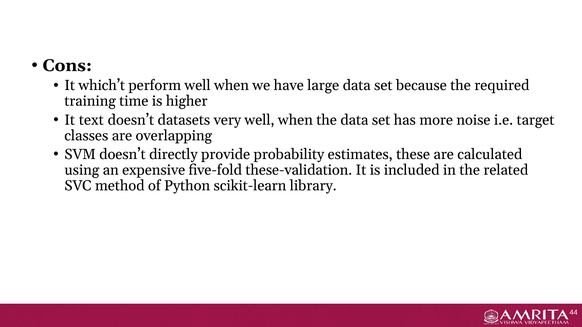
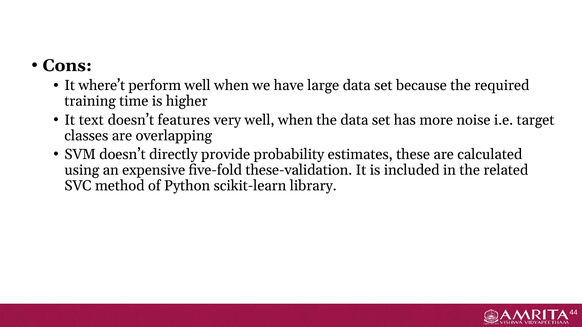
which’t: which’t -> where’t (102, 86)
datasets: datasets -> features (184, 120)
